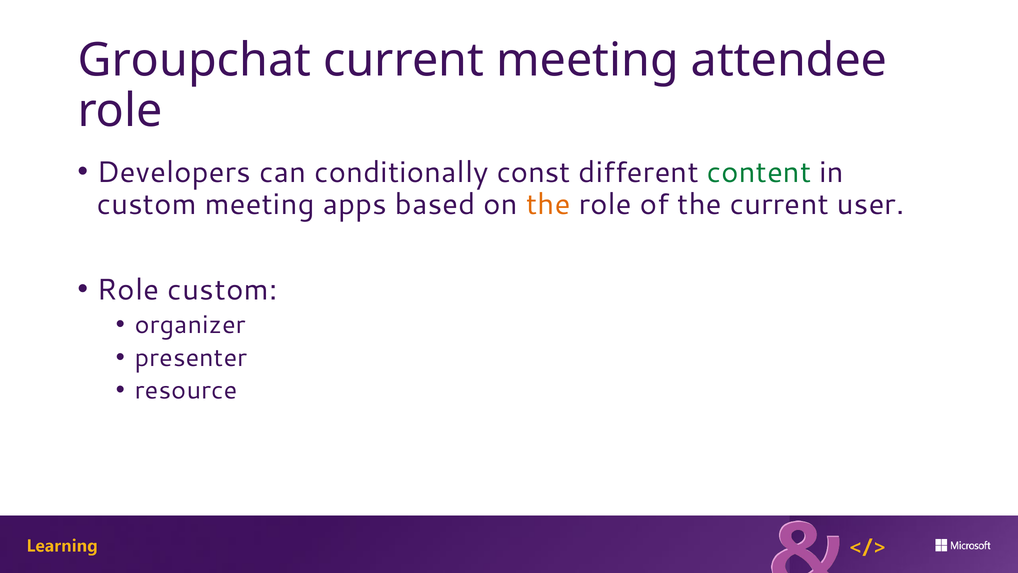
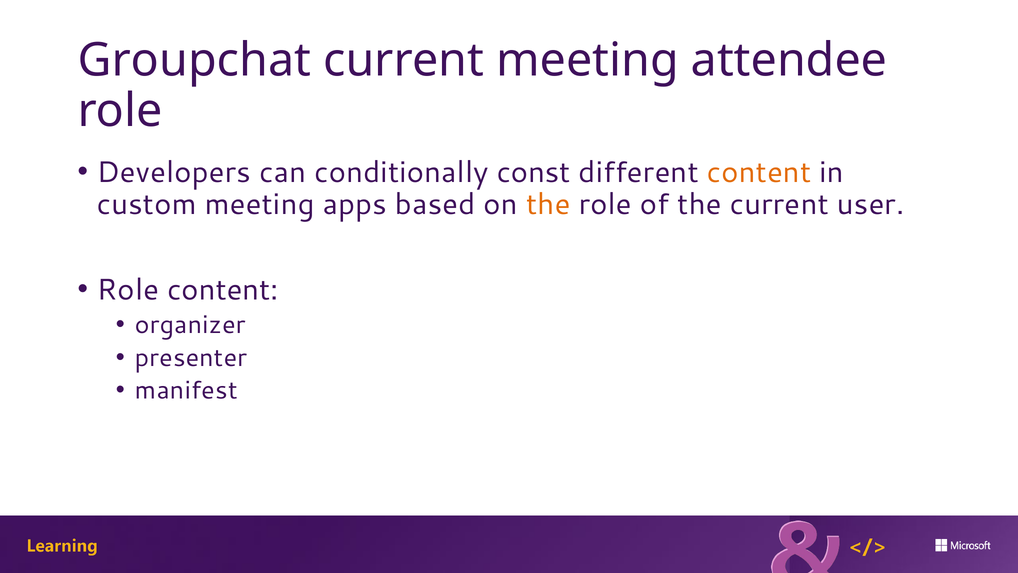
content colour: green -> orange (759, 172)
Role custom: custom -> content (223, 290)
resource: resource -> manifest (186, 390)
